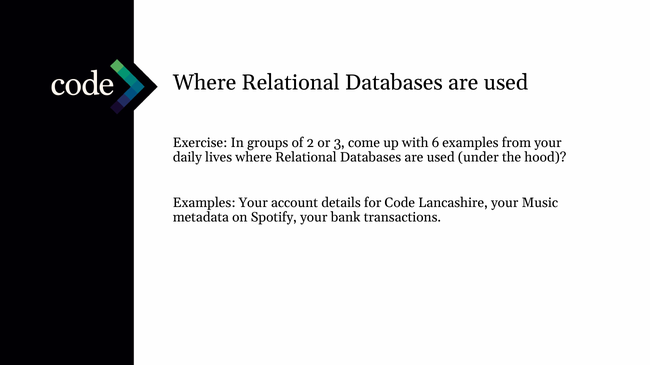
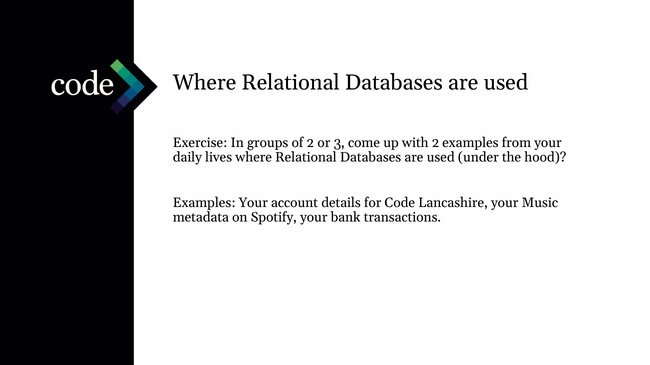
with 6: 6 -> 2 (436, 143)
